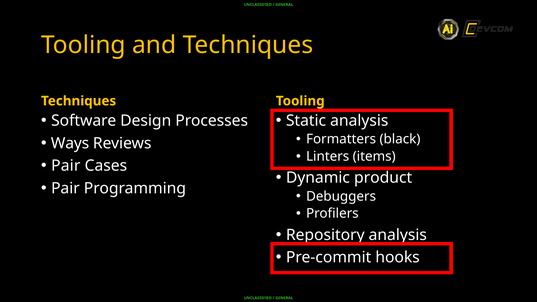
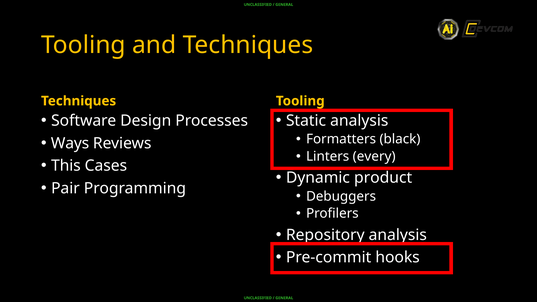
items: items -> every (374, 157)
Pair: Pair -> This (66, 166)
